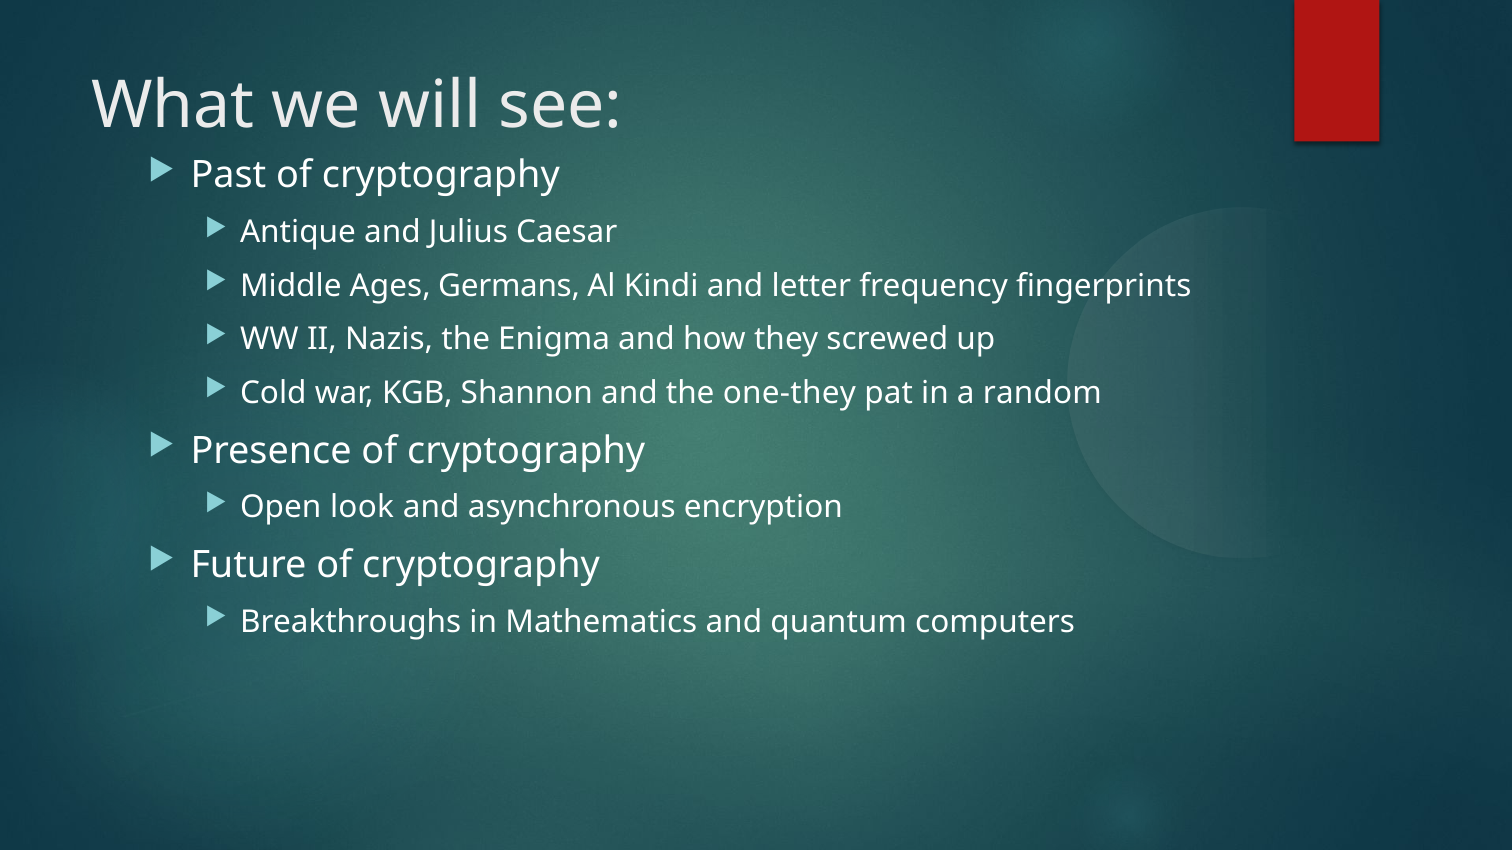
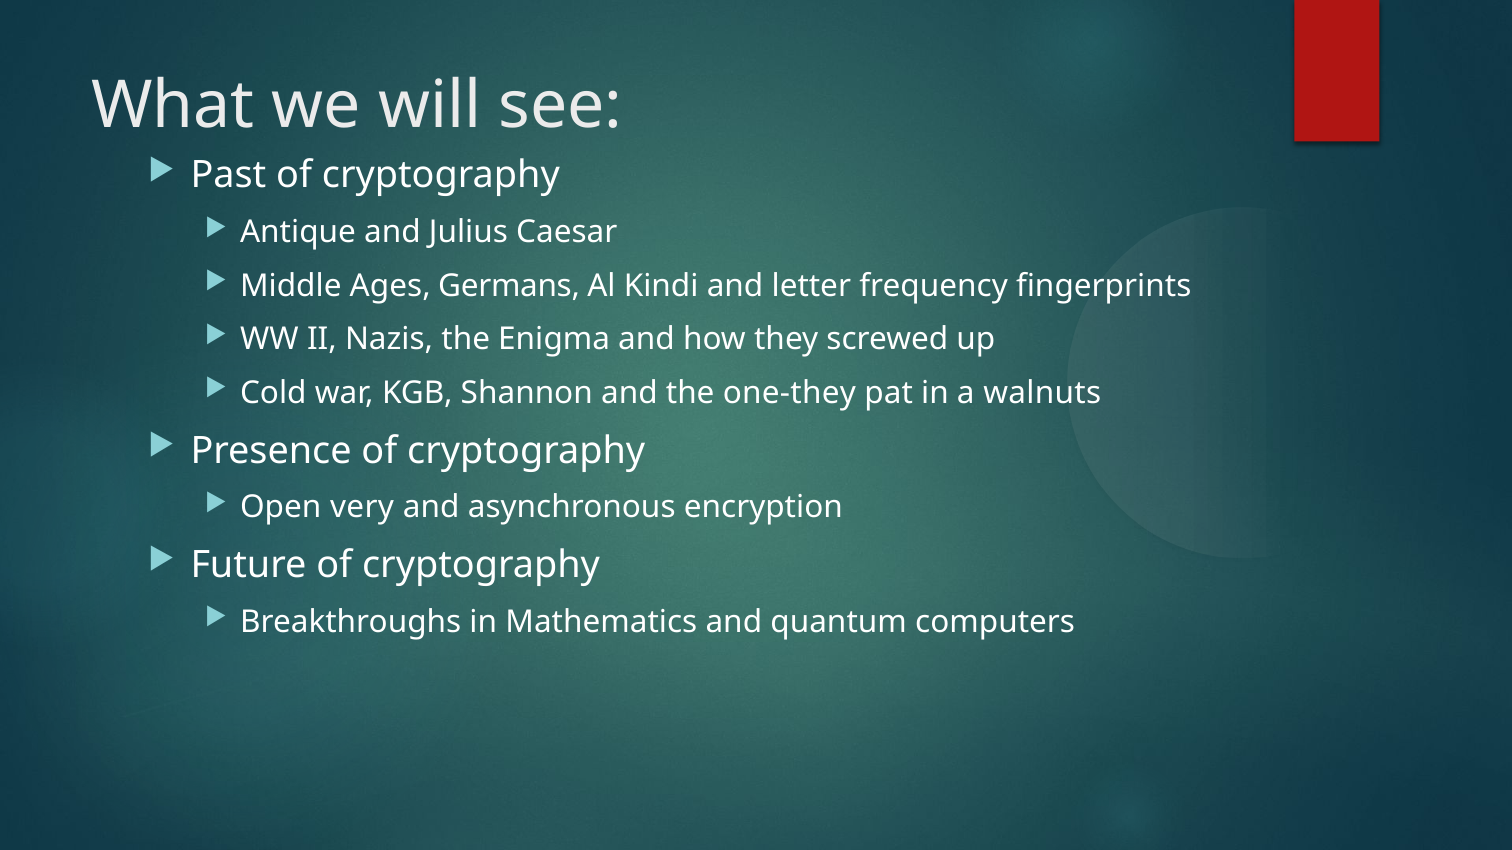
random: random -> walnuts (1042, 393)
look: look -> very (362, 508)
